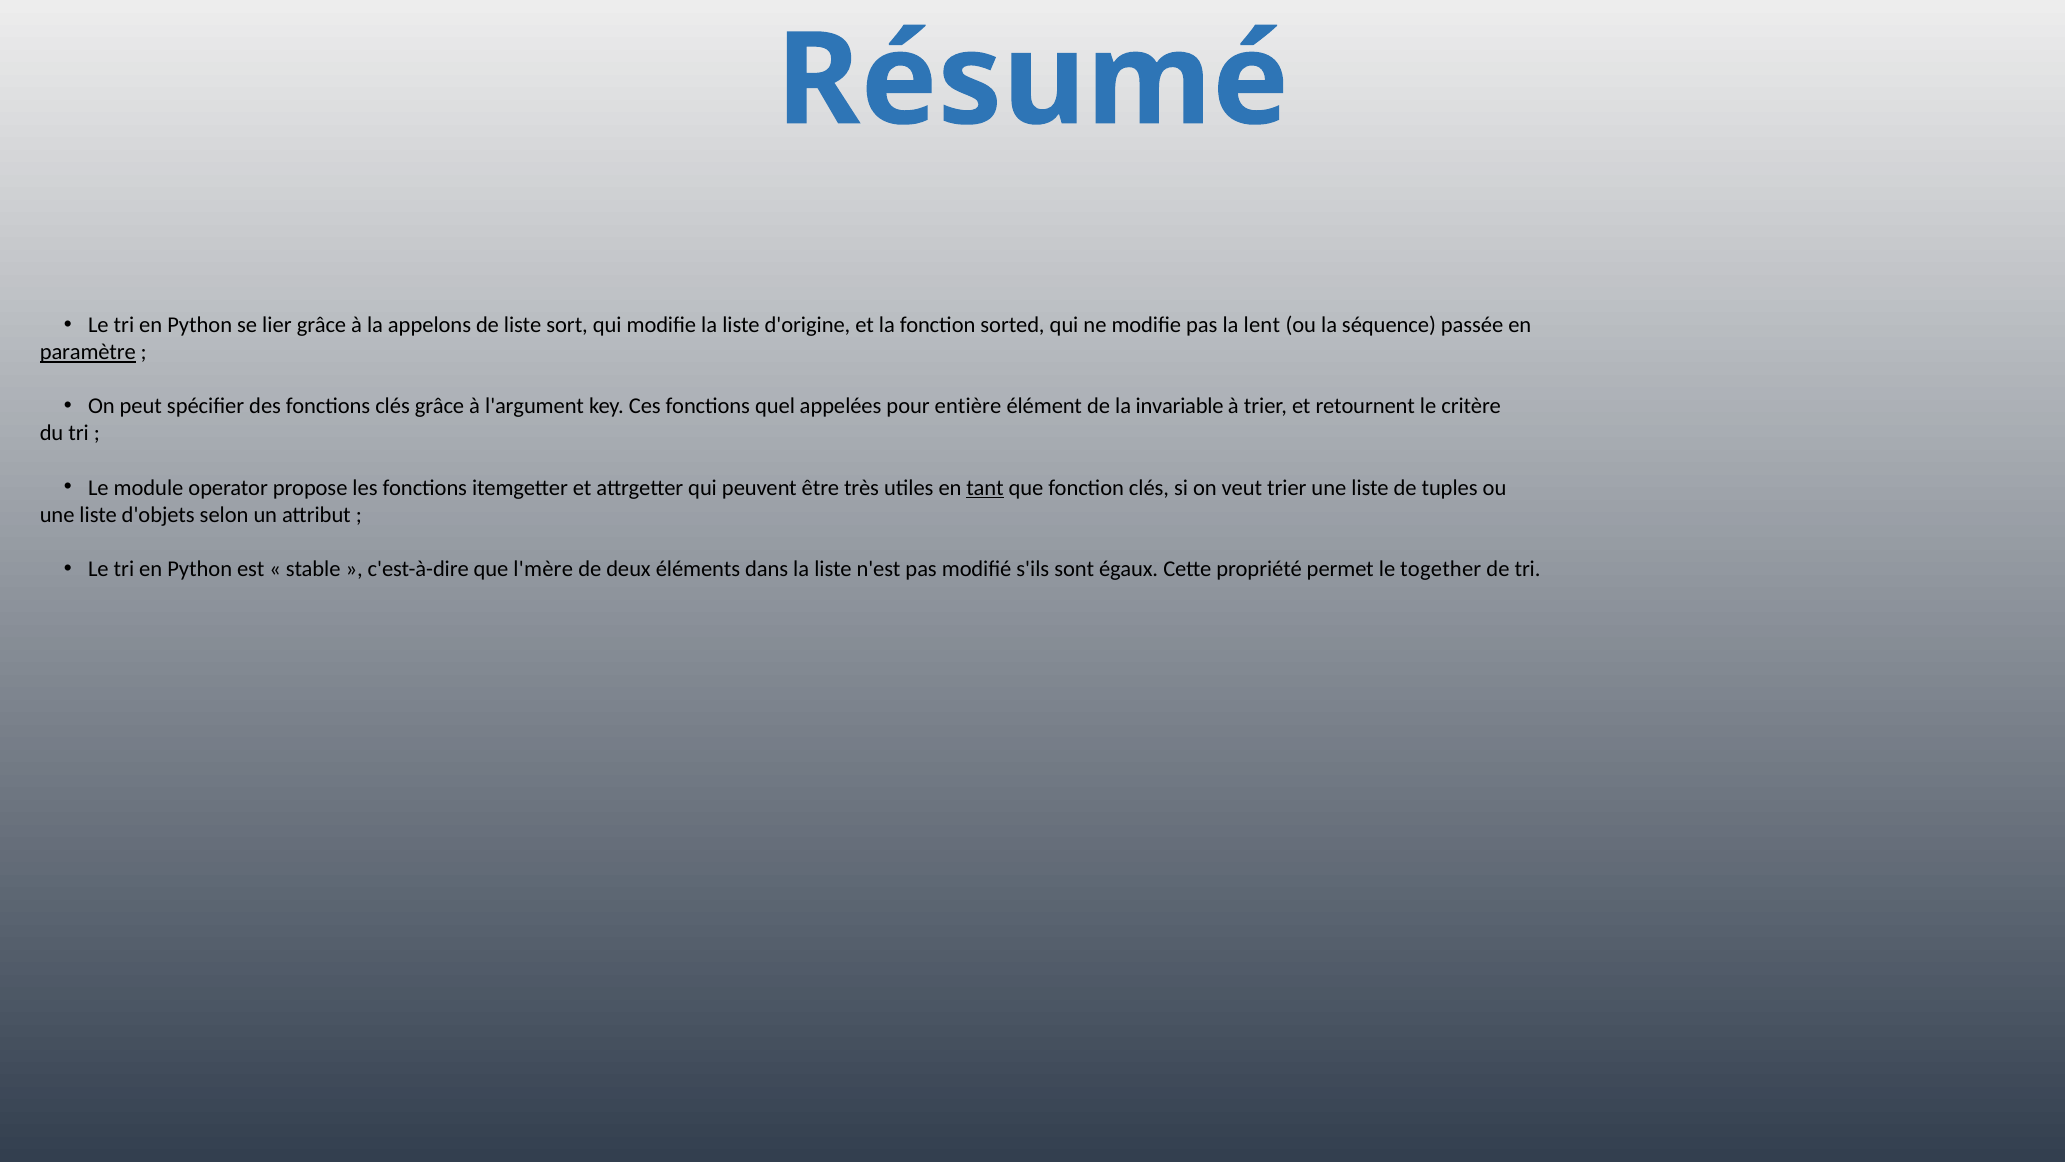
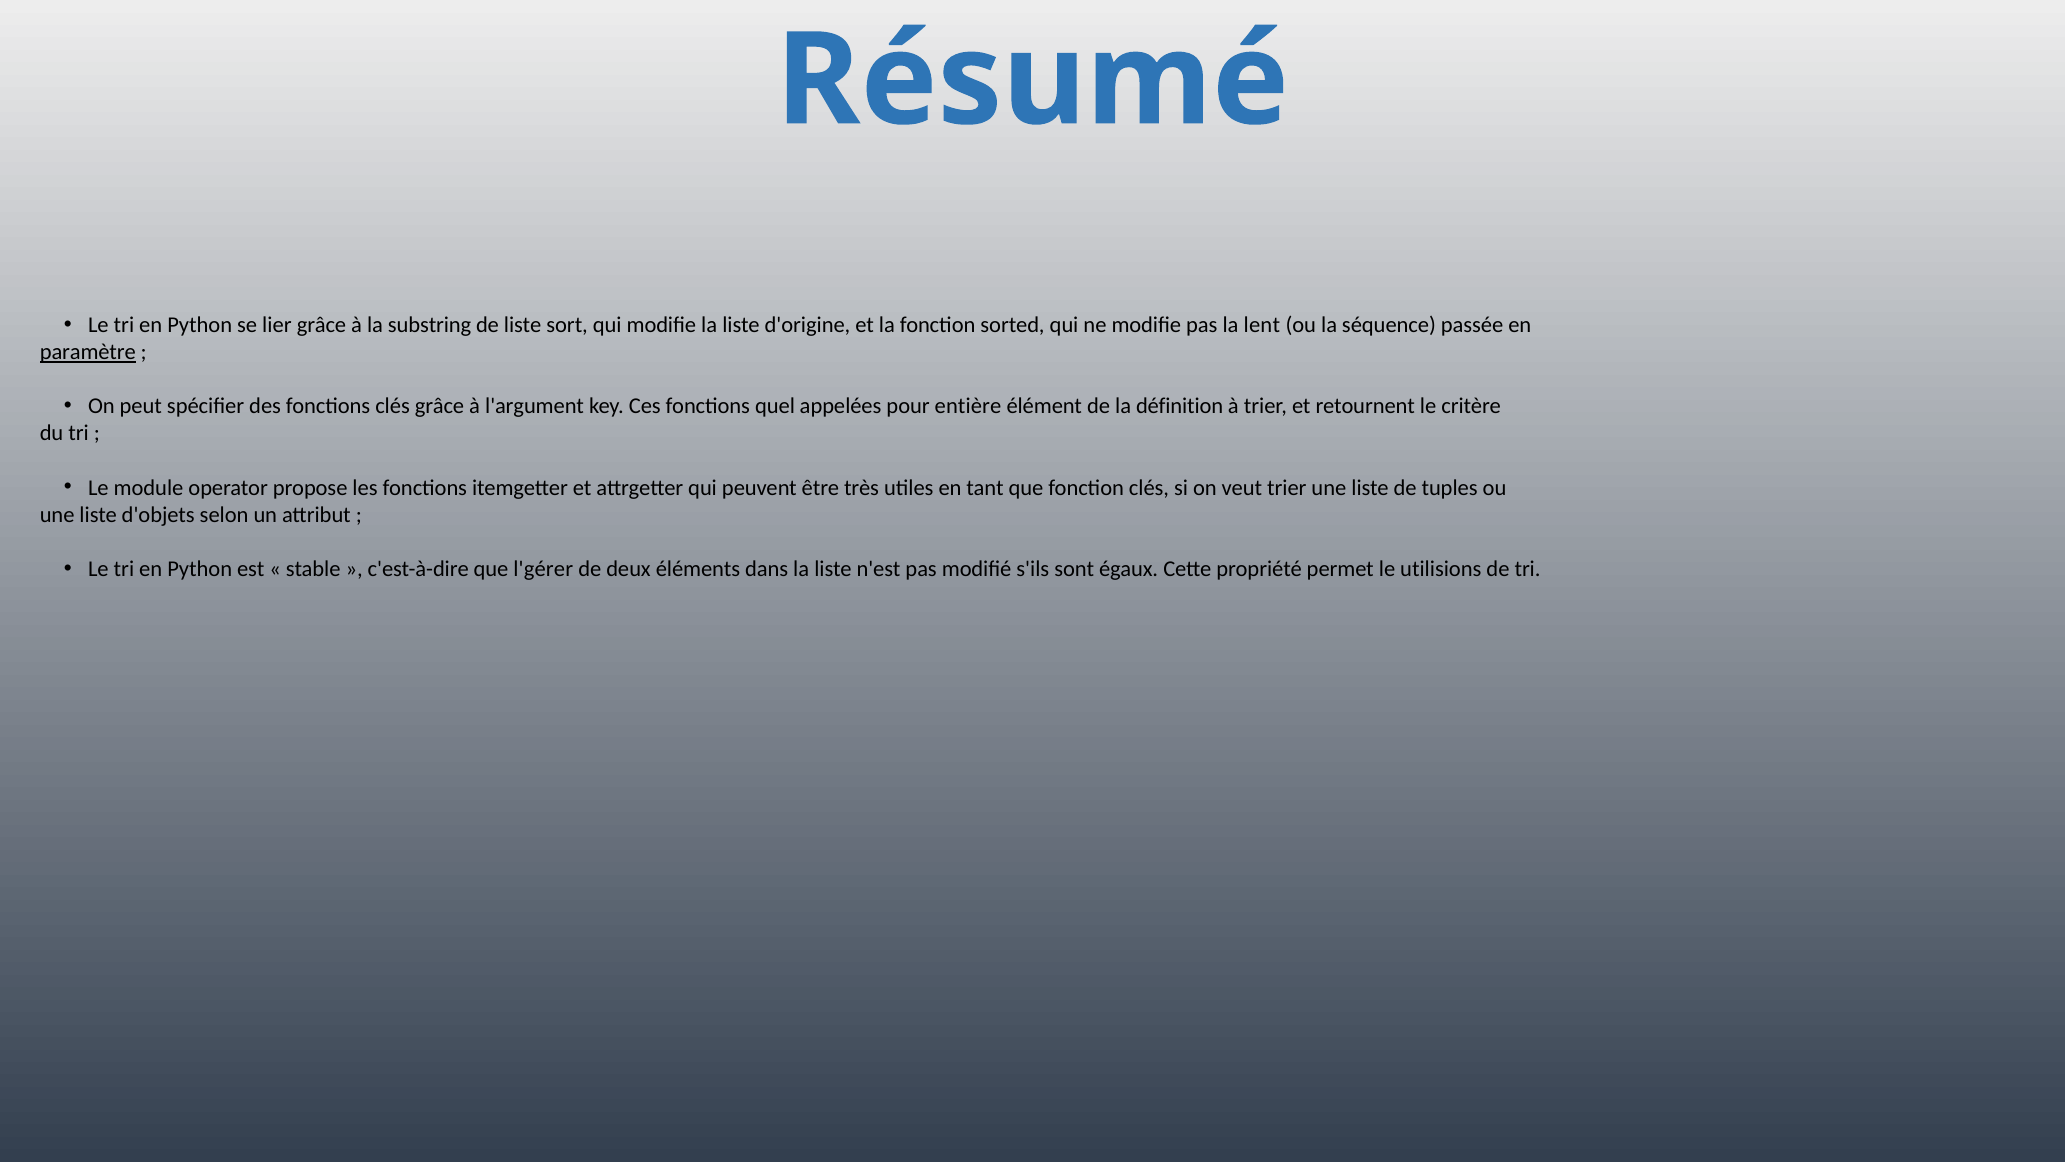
appelons: appelons -> substring (430, 325)
invariable: invariable -> définition (1180, 406)
tant underline: present -> none (985, 487)
l'mère: l'mère -> l'gérer (543, 569)
together: together -> utilisions (1441, 569)
